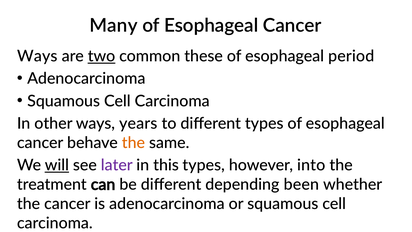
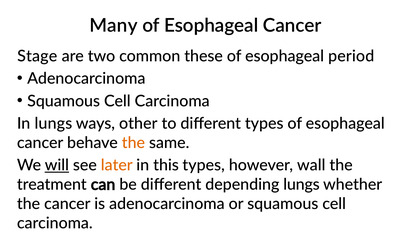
Ways: Ways -> Stage (37, 56)
two underline: present -> none (101, 56)
In other: other -> lungs (53, 123)
years: years -> other (138, 123)
later colour: purple -> orange (117, 165)
into: into -> wall (311, 165)
depending been: been -> lungs (301, 184)
